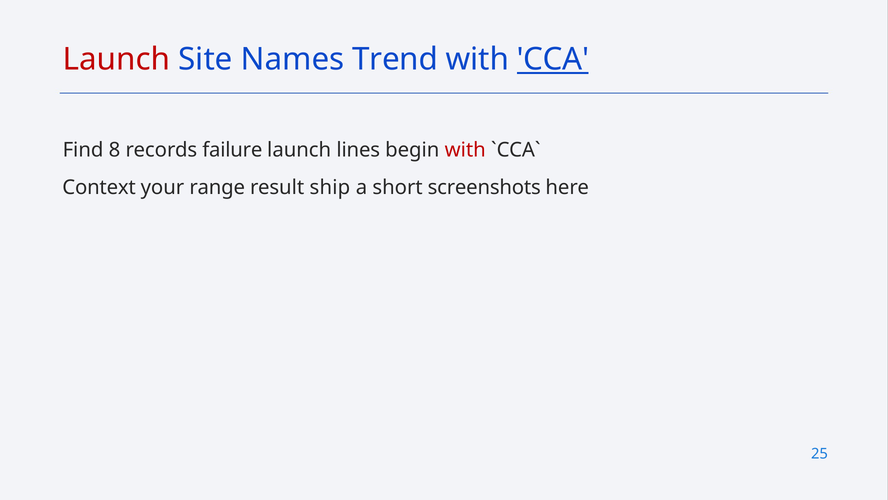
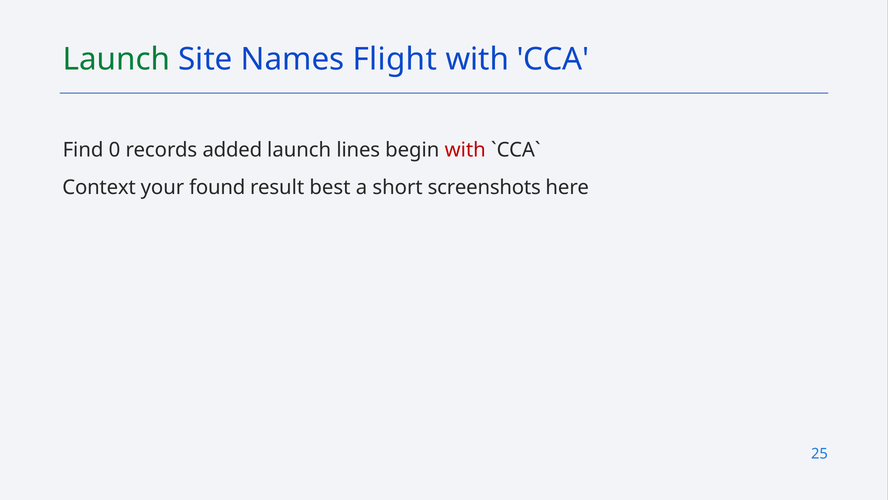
Launch colour: red -> green (116, 59)
Trend: Trend -> Flight (395, 59)
CCA underline: present -> none (553, 59)
8: 8 -> 0 (115, 150)
failure: failure -> added (232, 150)
range: range -> found (217, 187)
ship: ship -> best (330, 187)
